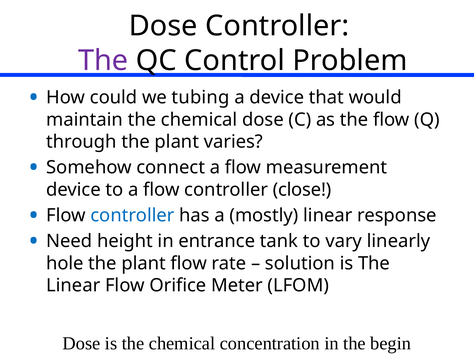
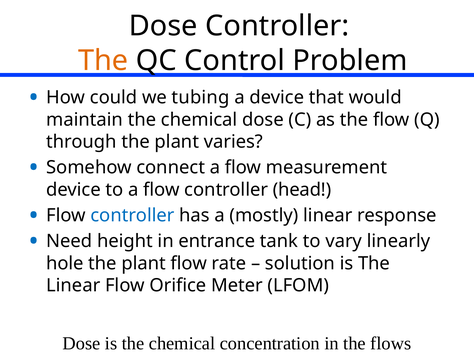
The colour: purple -> orange (103, 61)
close: close -> head (302, 190)
begin: begin -> flows (391, 344)
